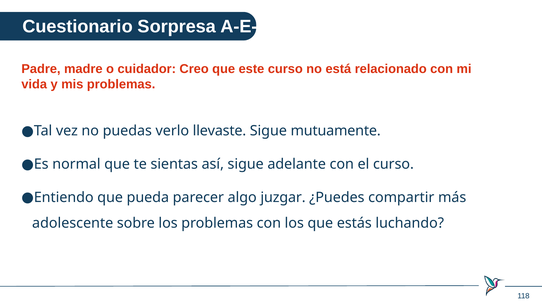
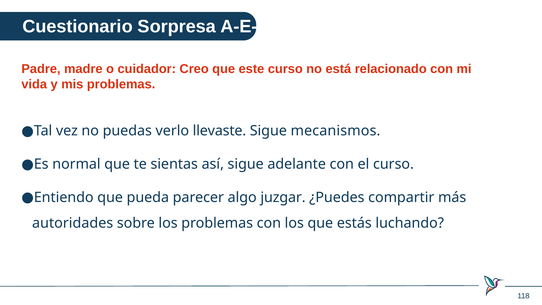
mutuamente: mutuamente -> mecanismos (336, 131)
adolescente: adolescente -> autoridades (73, 223)
